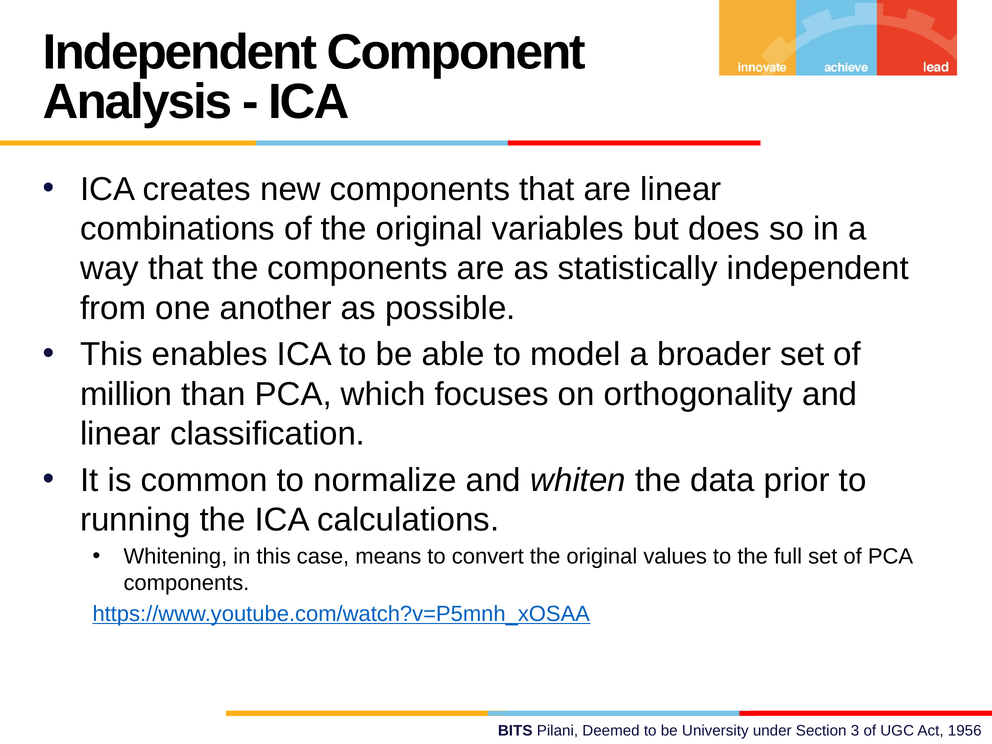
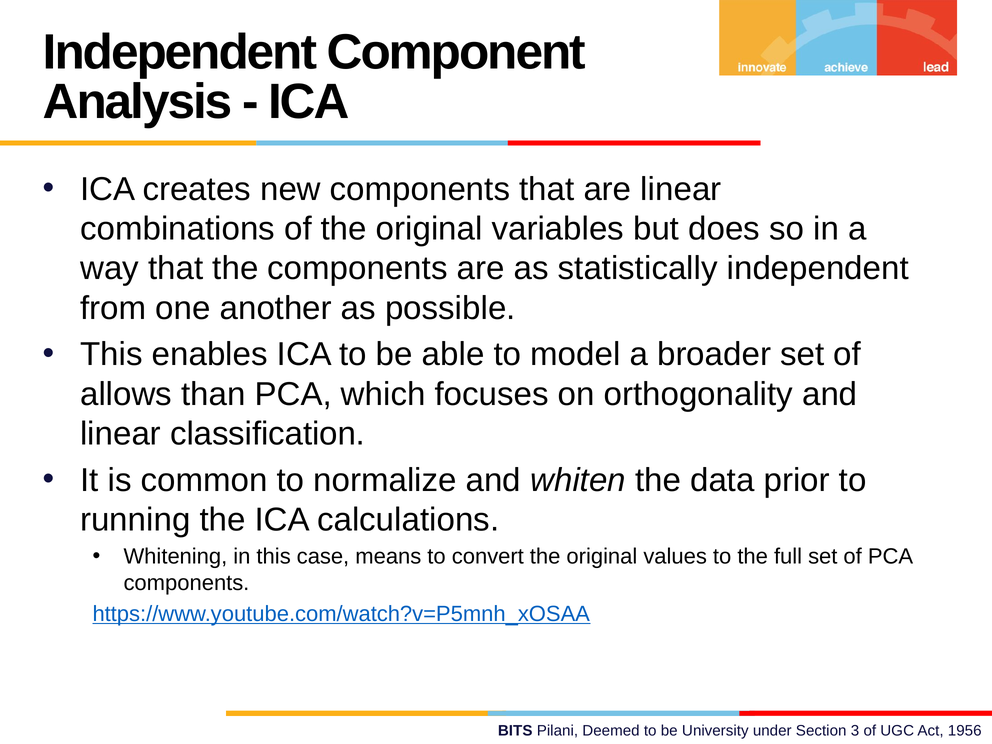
million: million -> allows (126, 394)
